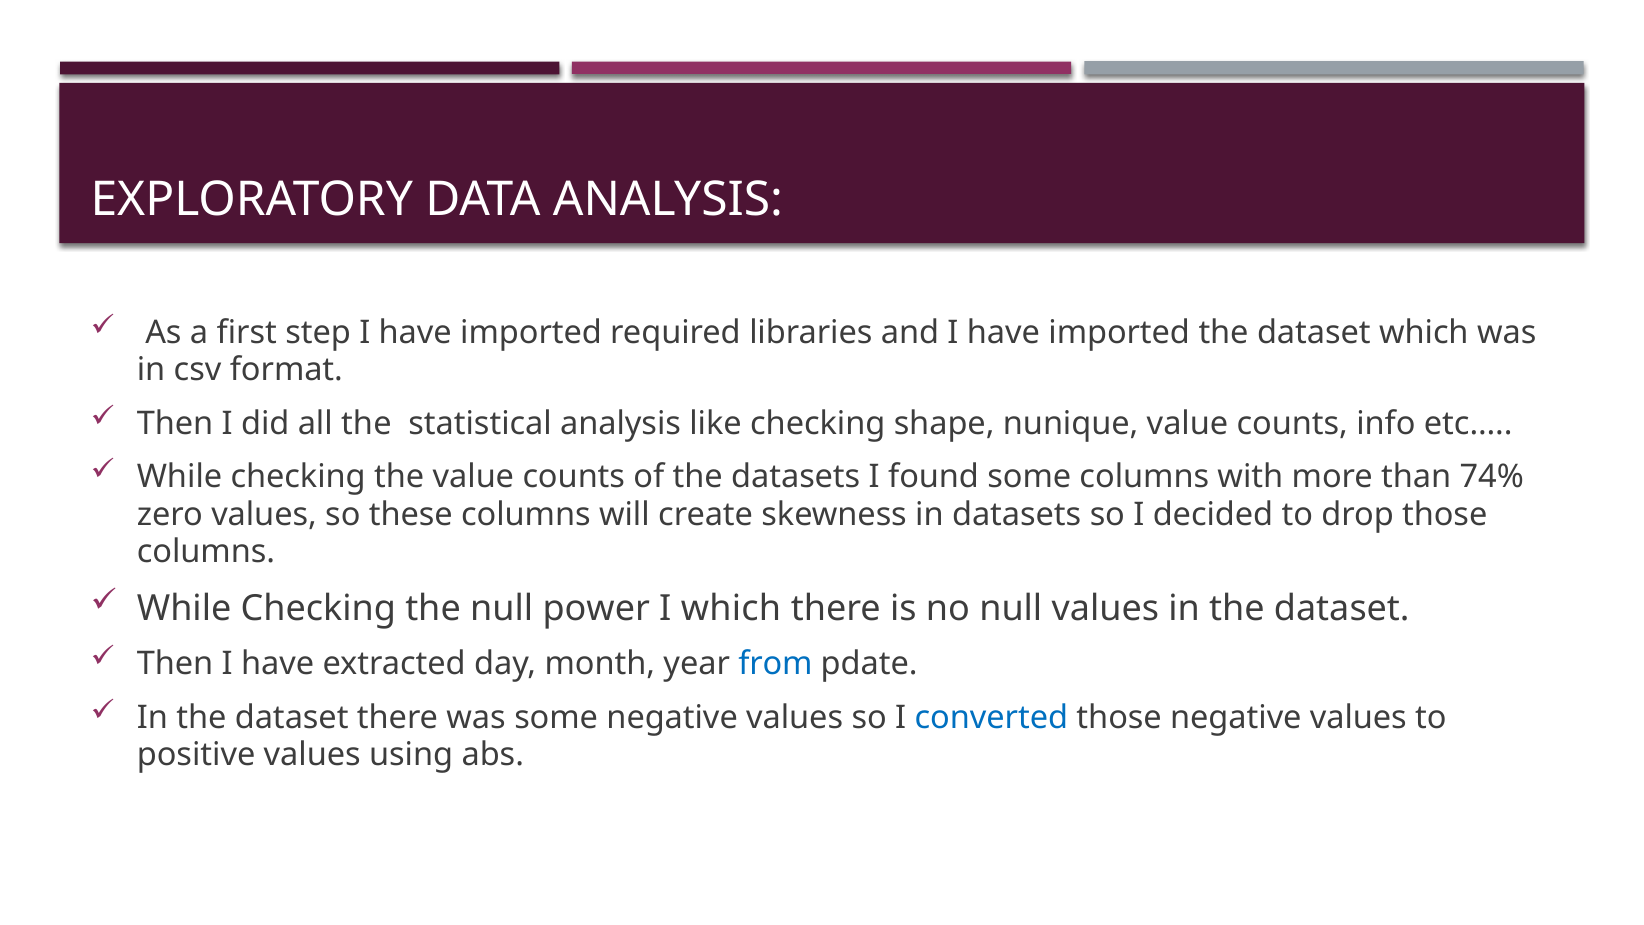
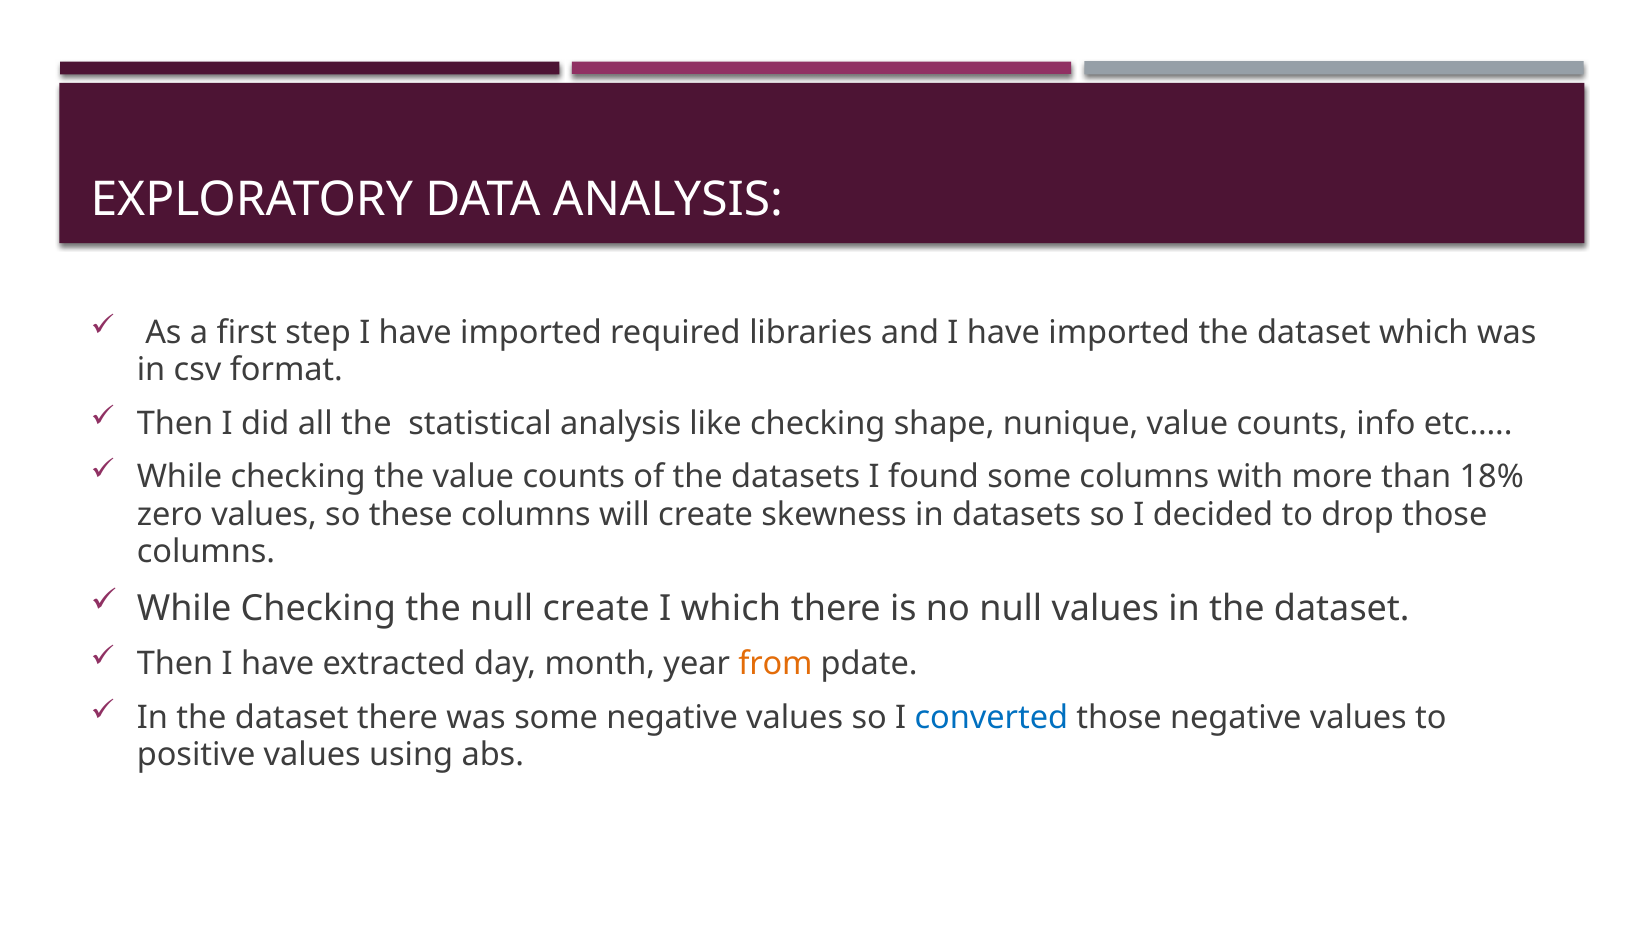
74%: 74% -> 18% (1492, 477)
null power: power -> create (596, 609)
from colour: blue -> orange (775, 664)
